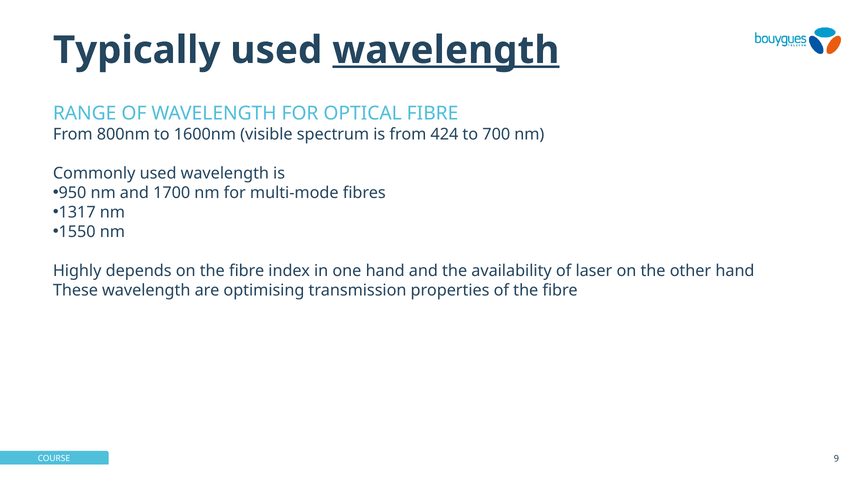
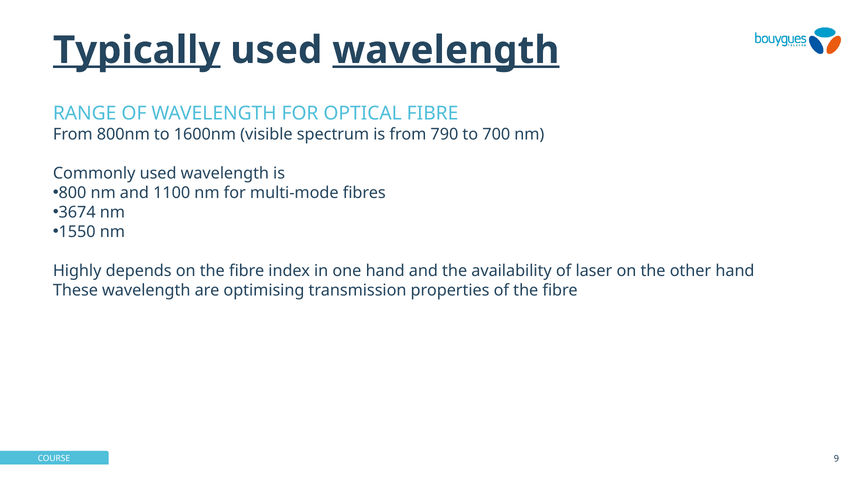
Typically underline: none -> present (137, 50)
424: 424 -> 790 (444, 135)
950: 950 -> 800 (72, 193)
1700: 1700 -> 1100 (172, 193)
1317: 1317 -> 3674 (77, 213)
